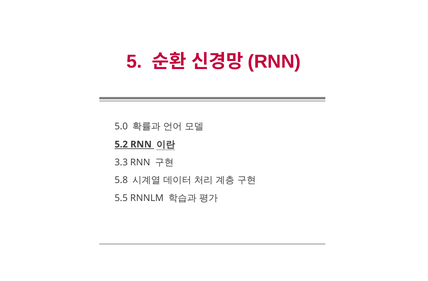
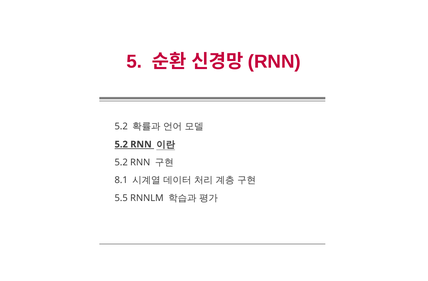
5.0: 5.0 -> 5.2 (121, 127)
3.3: 3.3 -> 5.2 (121, 162)
5.8: 5.8 -> 8.1 (121, 180)
